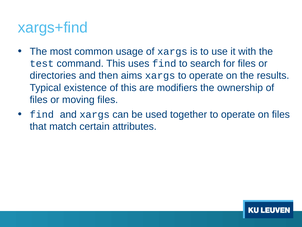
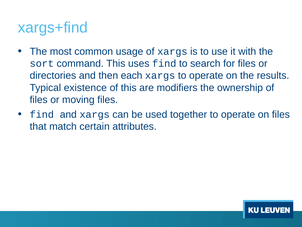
test: test -> sort (42, 63)
aims: aims -> each (132, 75)
